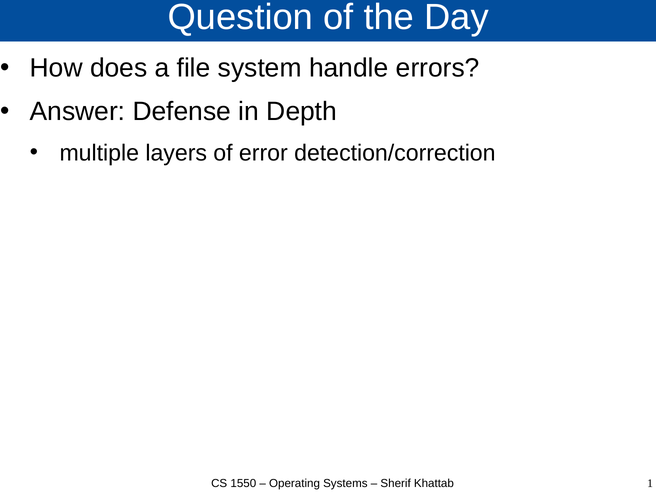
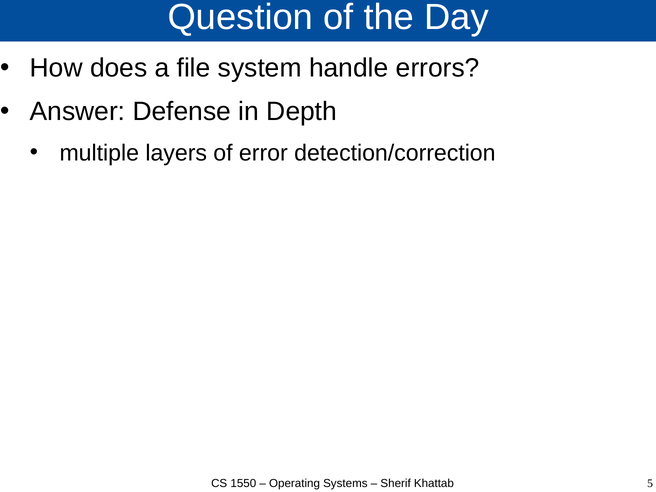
1: 1 -> 5 (650, 483)
